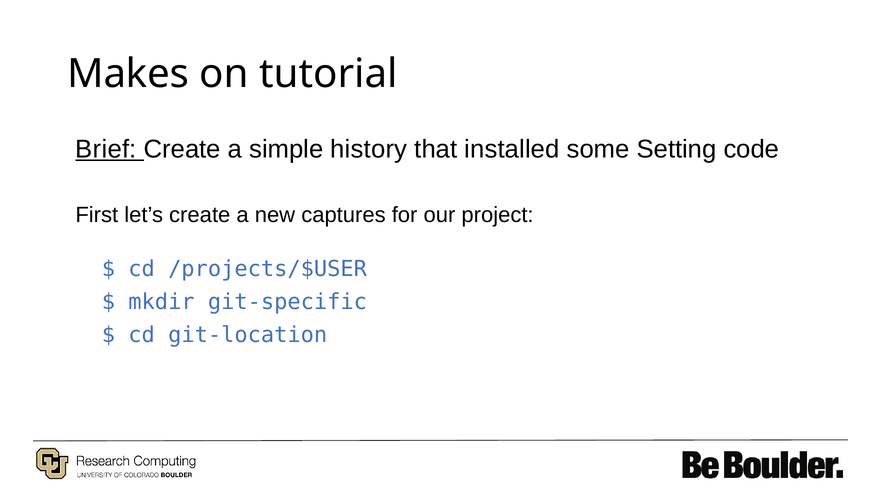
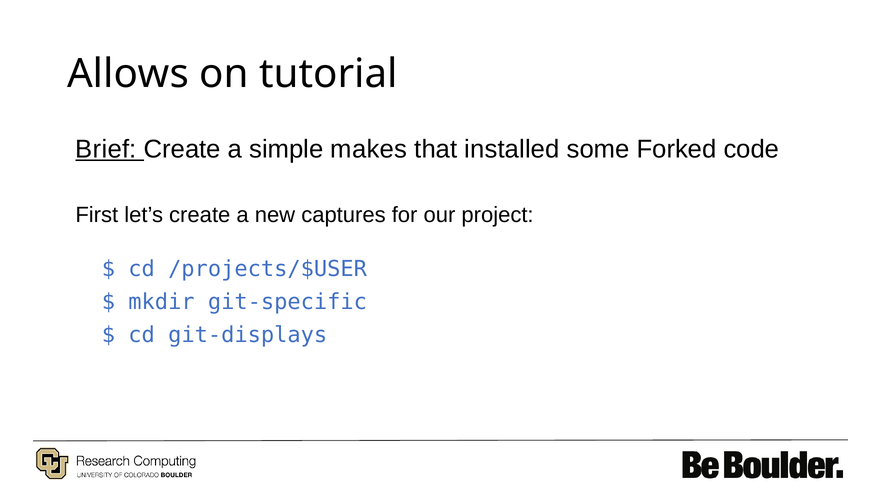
Makes: Makes -> Allows (128, 74)
history: history -> makes (369, 149)
Setting: Setting -> Forked (677, 149)
git-location: git-location -> git-displays (248, 335)
